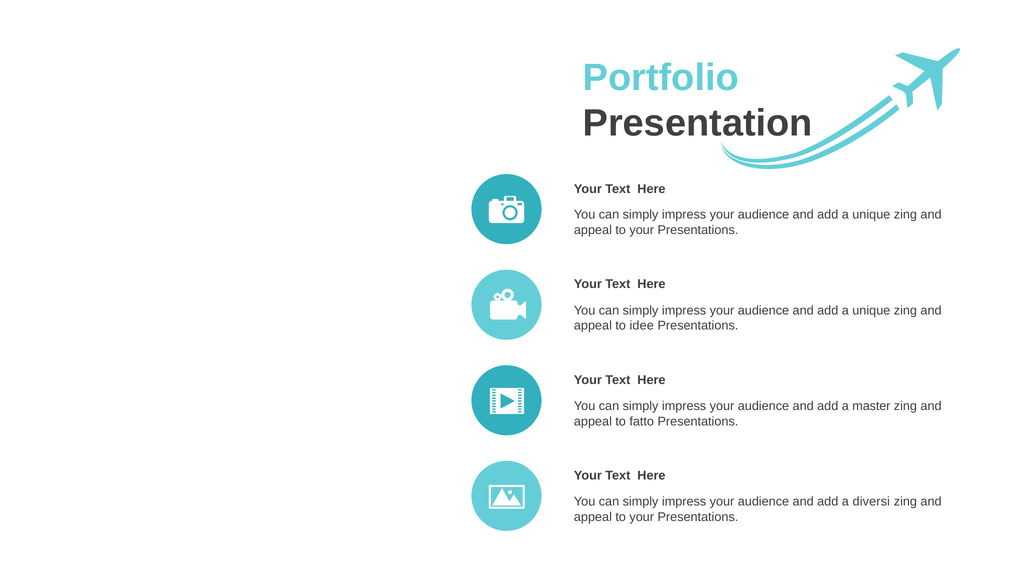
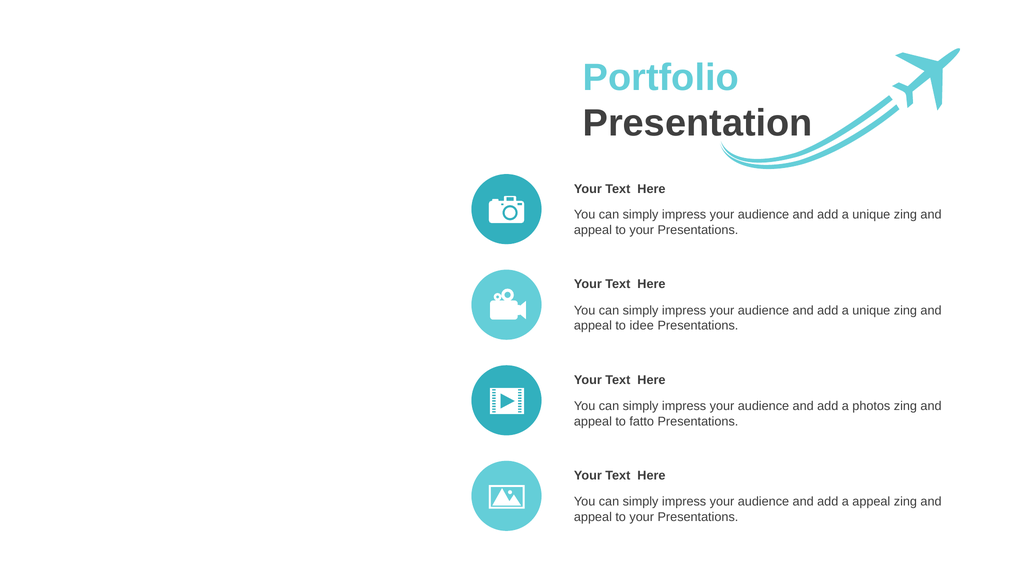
master: master -> photos (871, 406)
a diversi: diversi -> appeal (871, 502)
